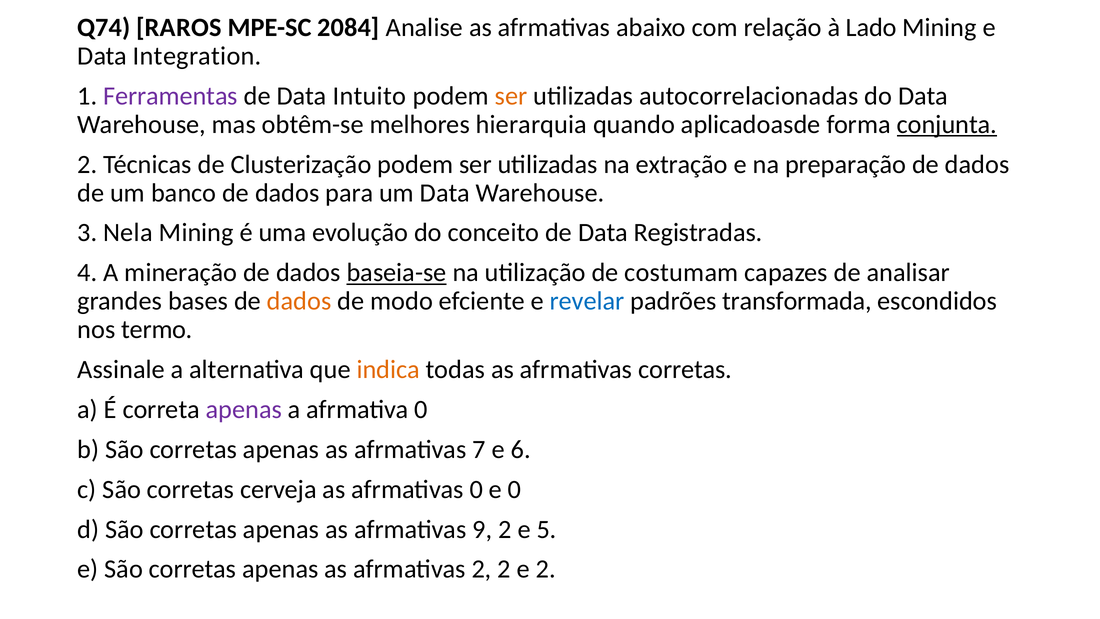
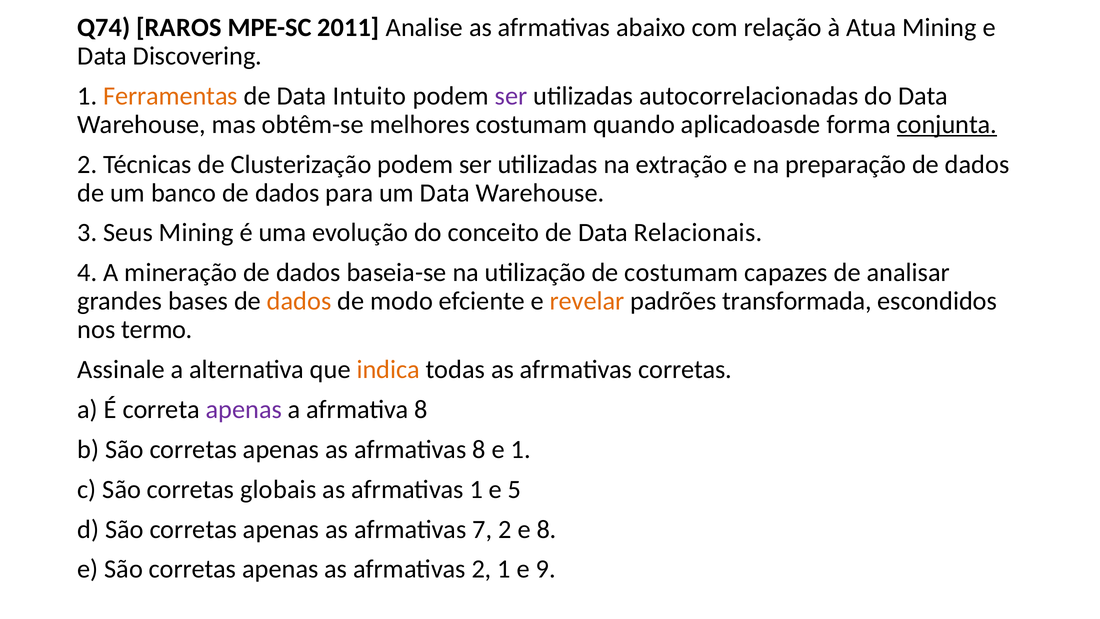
2084: 2084 -> 2011 (348, 28)
Lado: Lado -> Atua (871, 28)
Integration: Integration -> Discovering (197, 56)
Ferramentas colour: purple -> orange (171, 96)
ser colour: orange -> purple (511, 96)
melhores hierarquia: hierarquia -> costumam (532, 124)
Nela: Nela -> Seus (128, 233)
Registradas: Registradas -> Relacionais (698, 233)
baseia-se underline: present -> none (397, 273)
revelar colour: blue -> orange (587, 301)
afrmativa 0: 0 -> 8 (421, 409)
afrmativas 7: 7 -> 8 (479, 449)
e 6: 6 -> 1 (521, 449)
cerveja: cerveja -> globais (278, 489)
afrmativas 0: 0 -> 1 (476, 489)
e 0: 0 -> 5 (515, 489)
9: 9 -> 7 (482, 529)
e 5: 5 -> 8 (547, 529)
2 2: 2 -> 1 (504, 569)
e 2: 2 -> 9 (546, 569)
